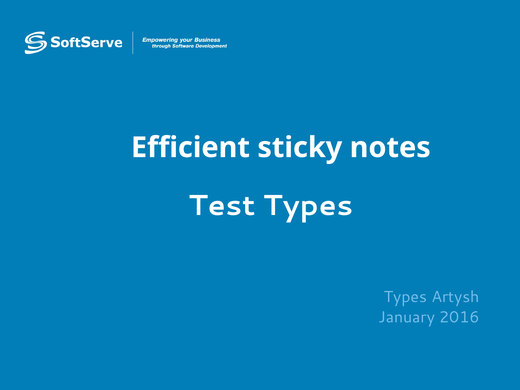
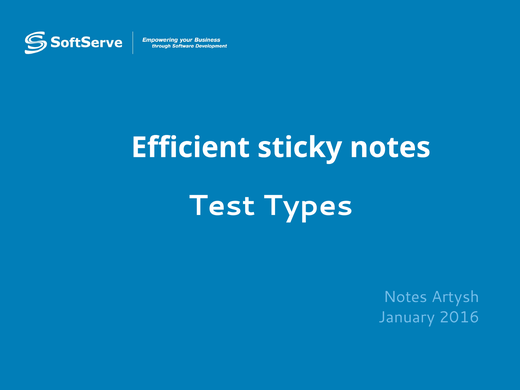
Types: Types -> Notes (405, 297)
